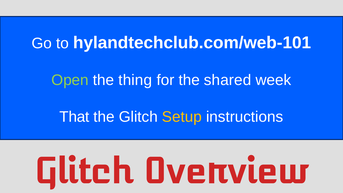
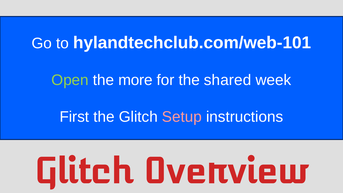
thing: thing -> more (135, 80)
That: That -> First (74, 117)
Setup colour: yellow -> pink (182, 117)
